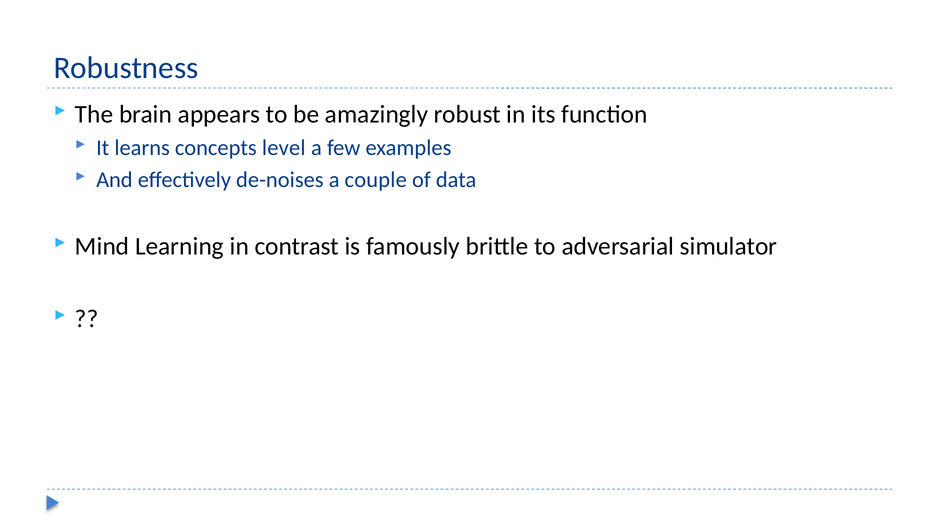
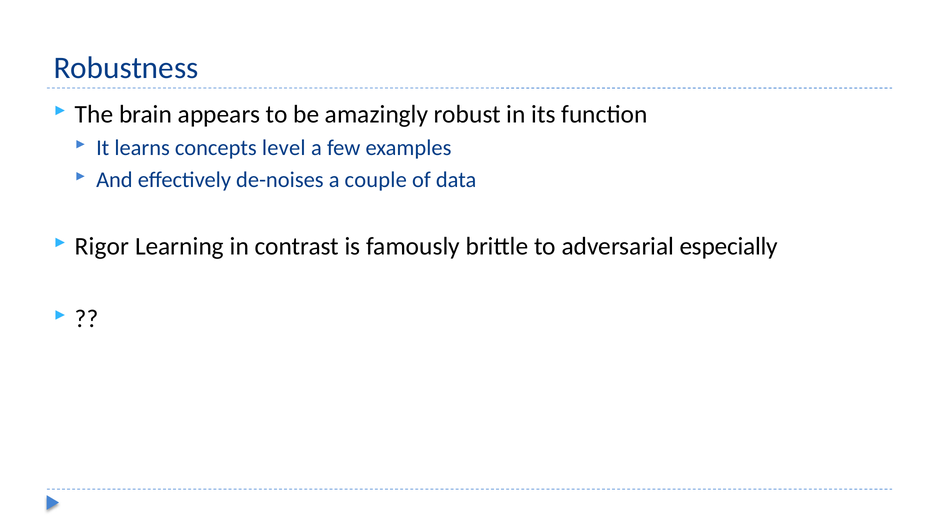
Mind: Mind -> Rigor (102, 246)
simulator: simulator -> especially (729, 246)
